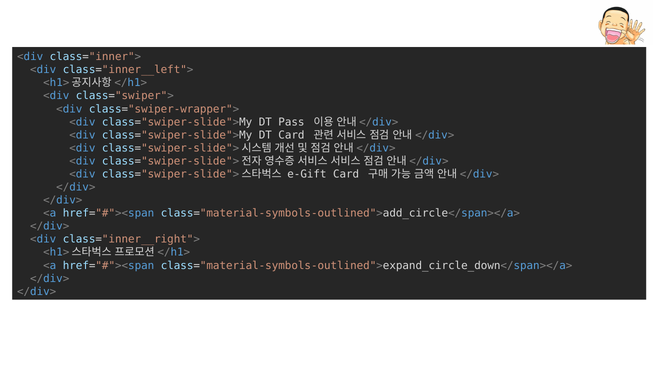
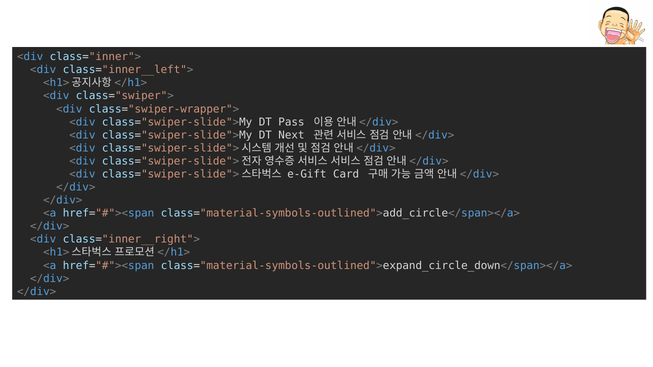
DT Card: Card -> Next (291, 135)
